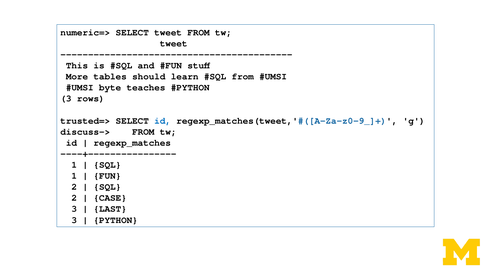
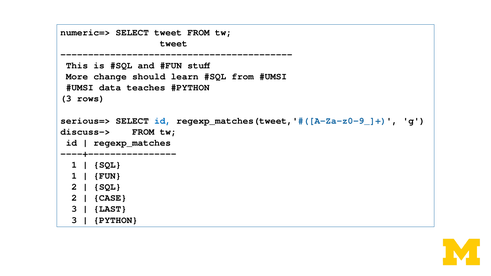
tables: tables -> change (110, 77)
byte: byte -> data (110, 88)
trusted=>: trusted=> -> serious=> (85, 121)
